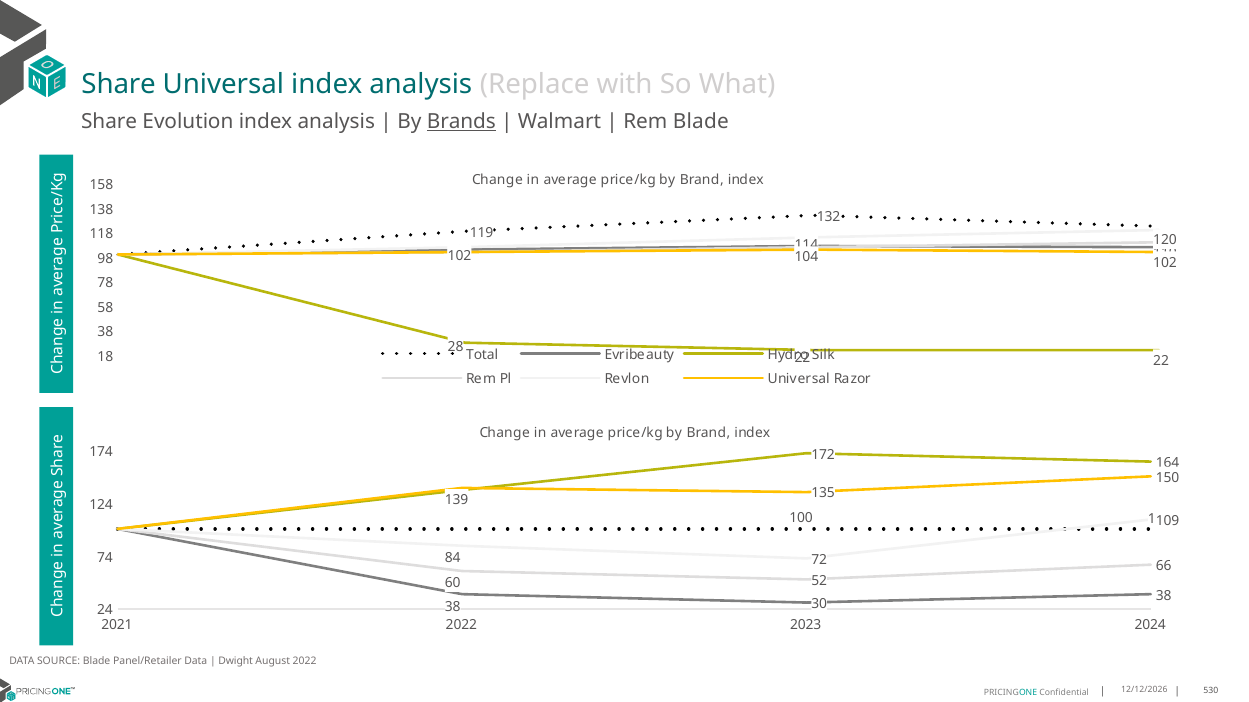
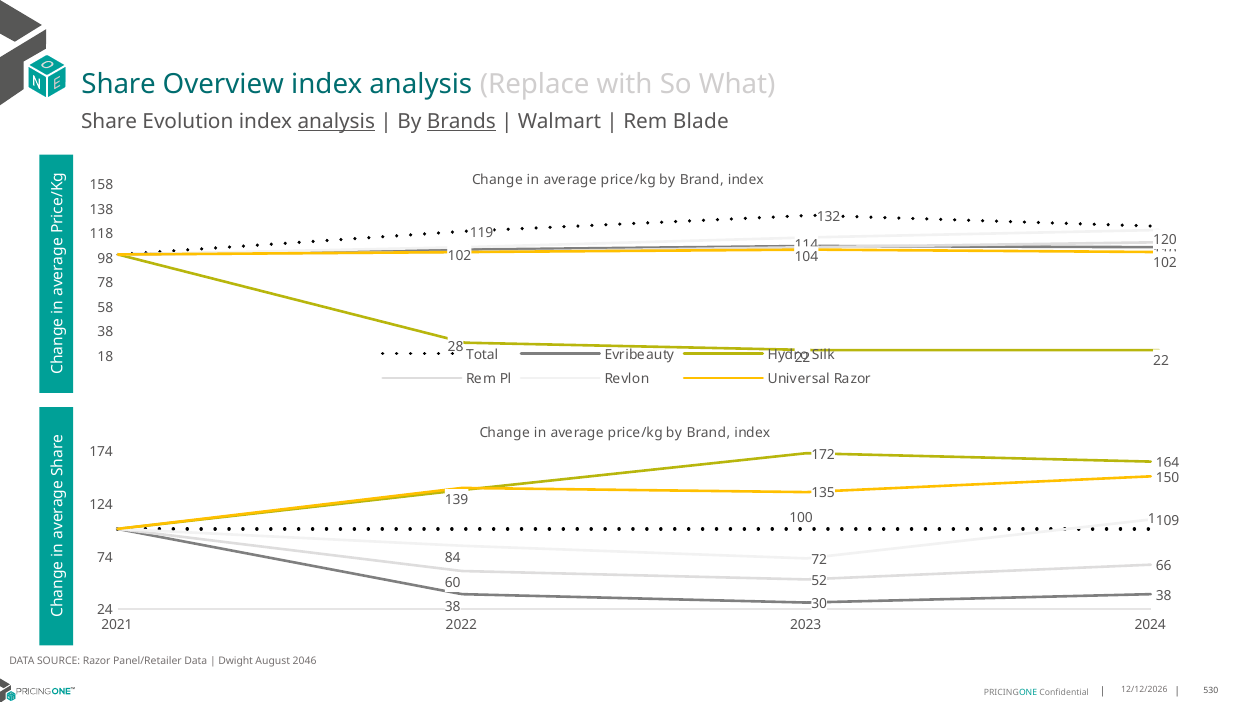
Share Universal: Universal -> Overview (223, 84)
analysis underline: none -> present (336, 122)
SOURCE Blade: Blade -> Razor (97, 662)
August 2022: 2022 -> 2046 (305, 662)
